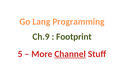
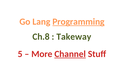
Programming underline: none -> present (78, 22)
Ch.9: Ch.9 -> Ch.8 (41, 37)
Footprint: Footprint -> Takeway (74, 37)
